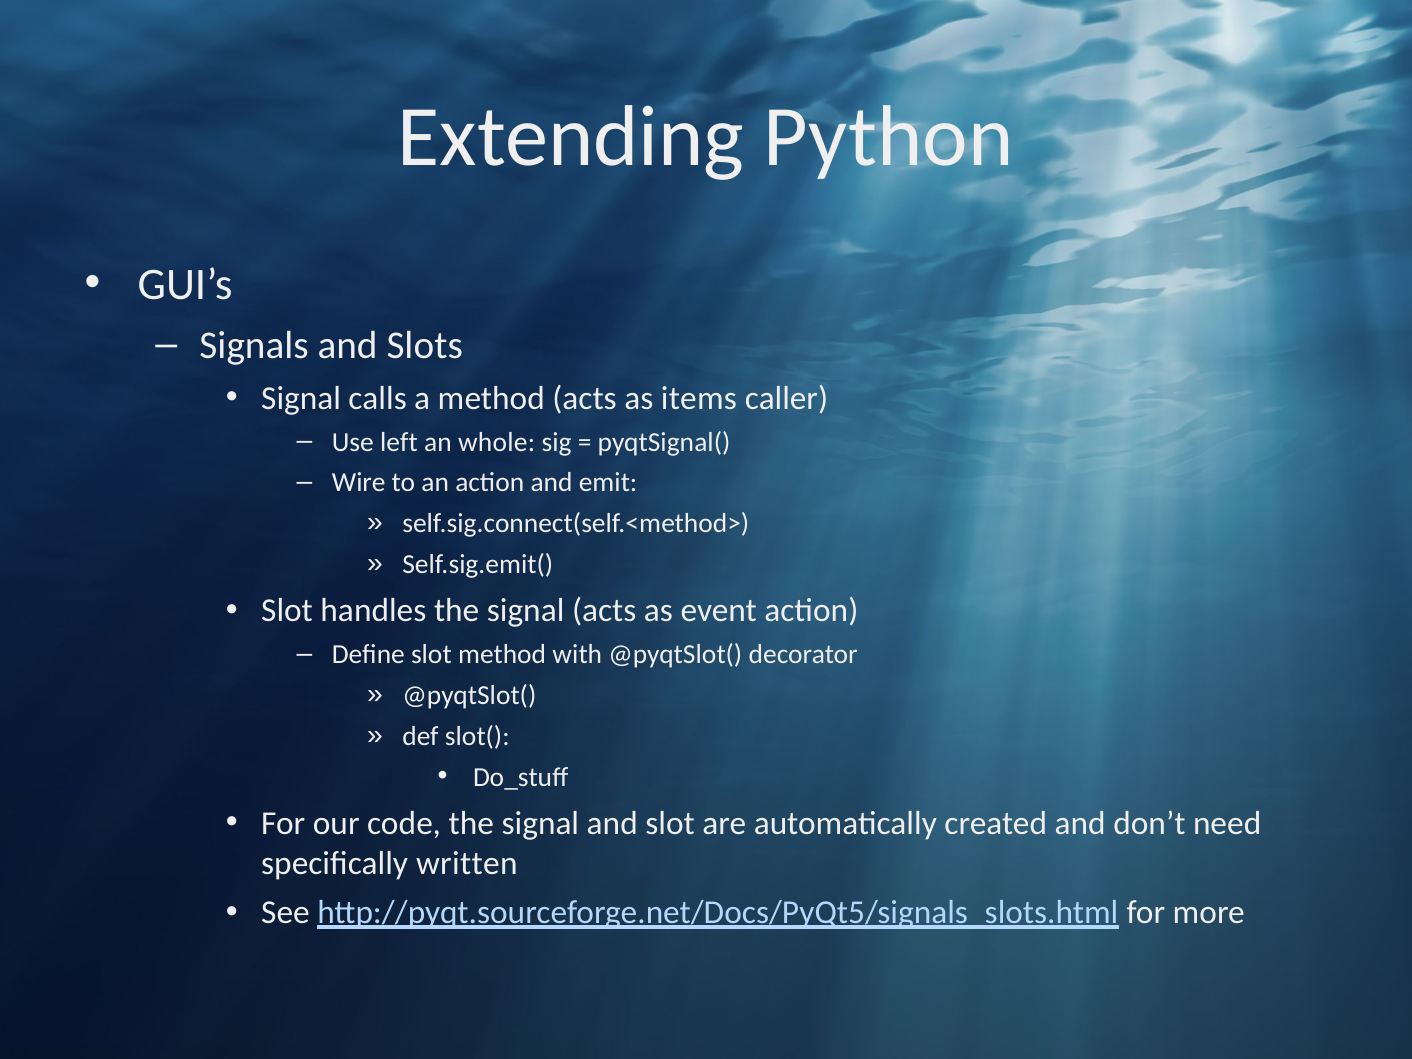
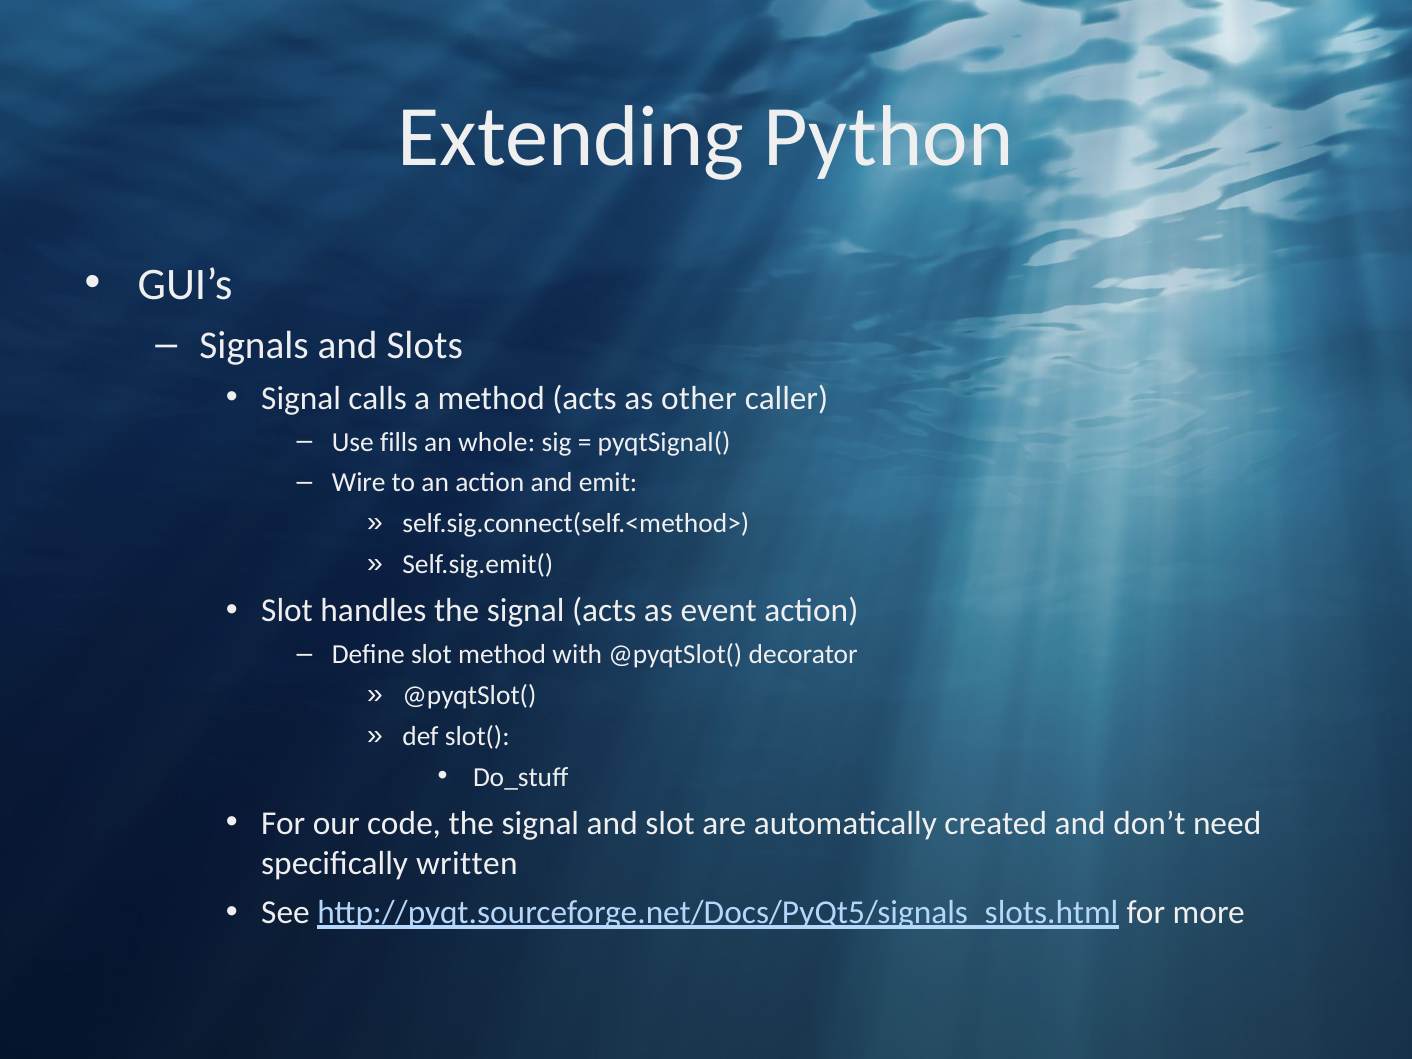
items: items -> other (699, 398)
left: left -> fills (399, 442)
